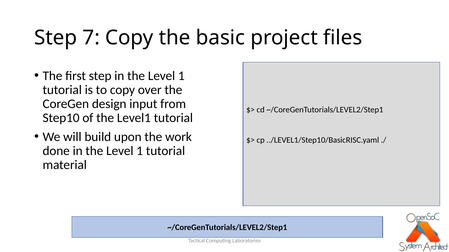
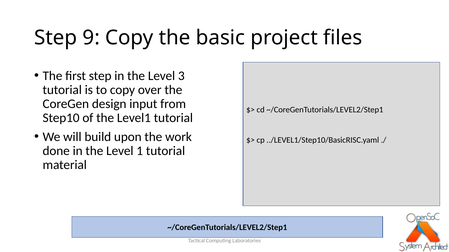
7: 7 -> 9 (91, 38)
1: 1 -> 3 (181, 76)
